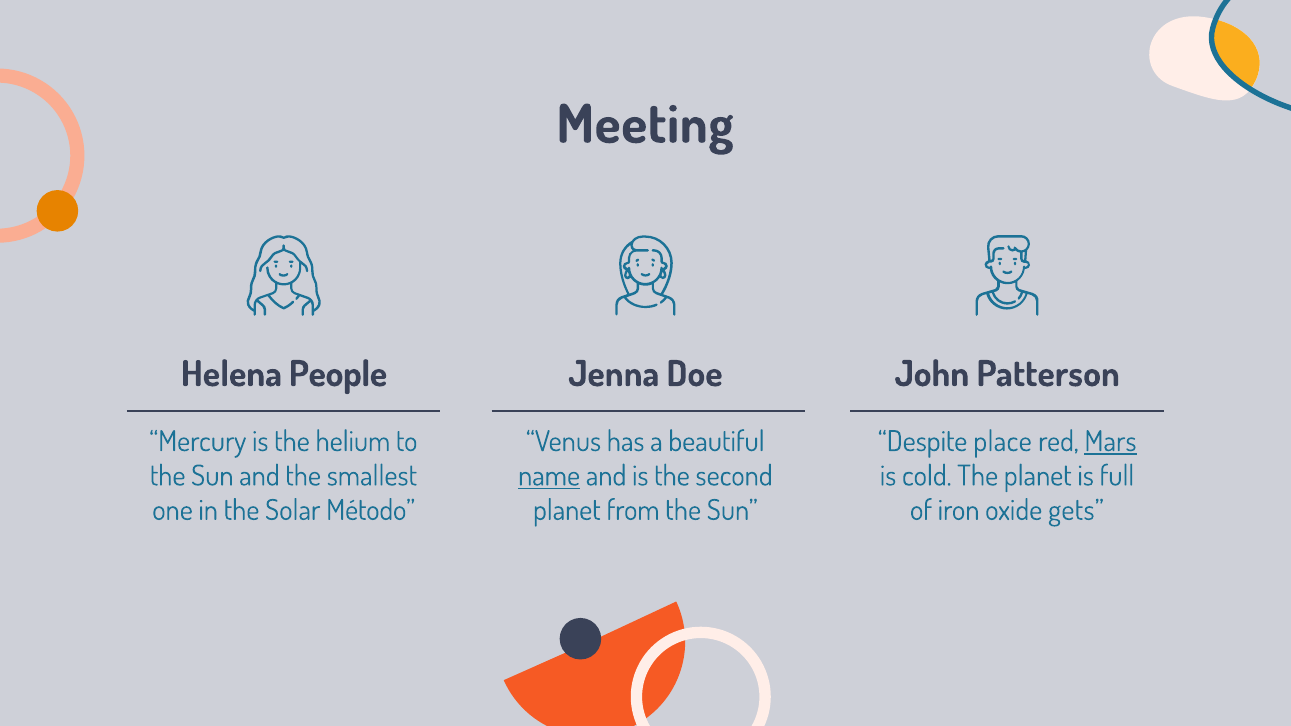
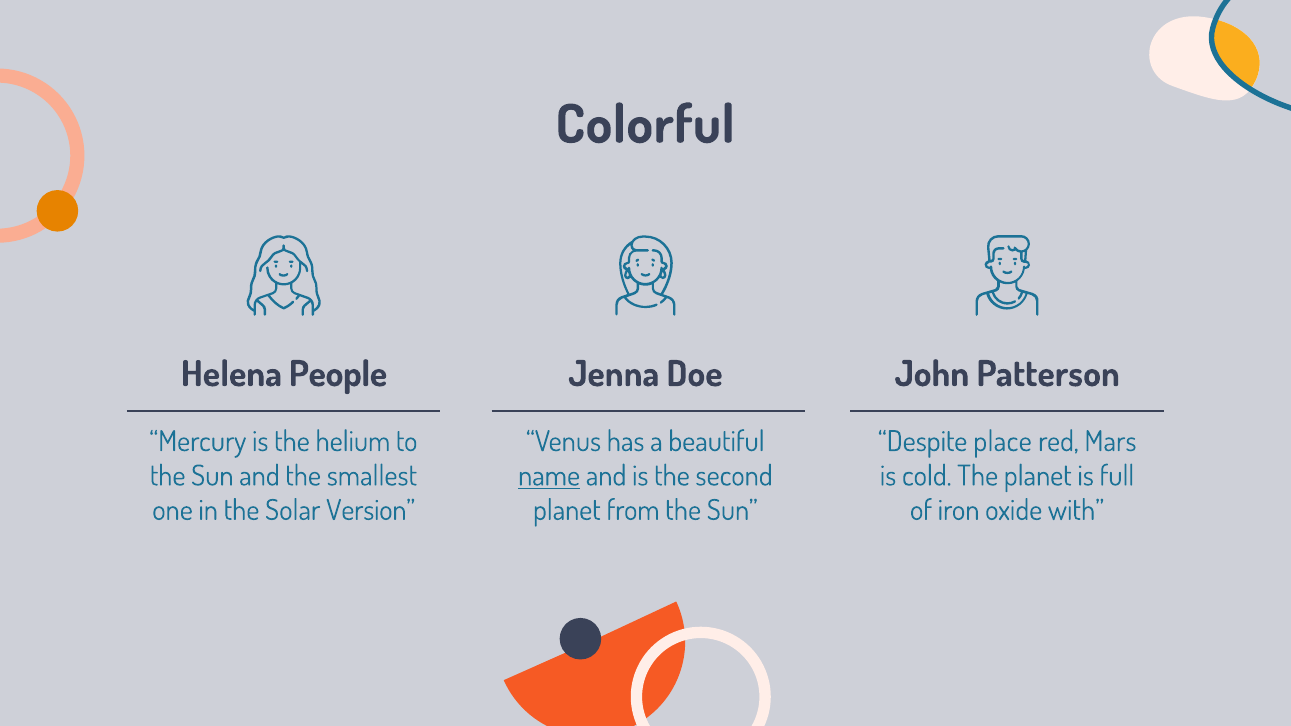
Meeting: Meeting -> Colorful (645, 125)
Mars underline: present -> none (1110, 442)
Método: Método -> Version (371, 511)
gets: gets -> with (1076, 511)
